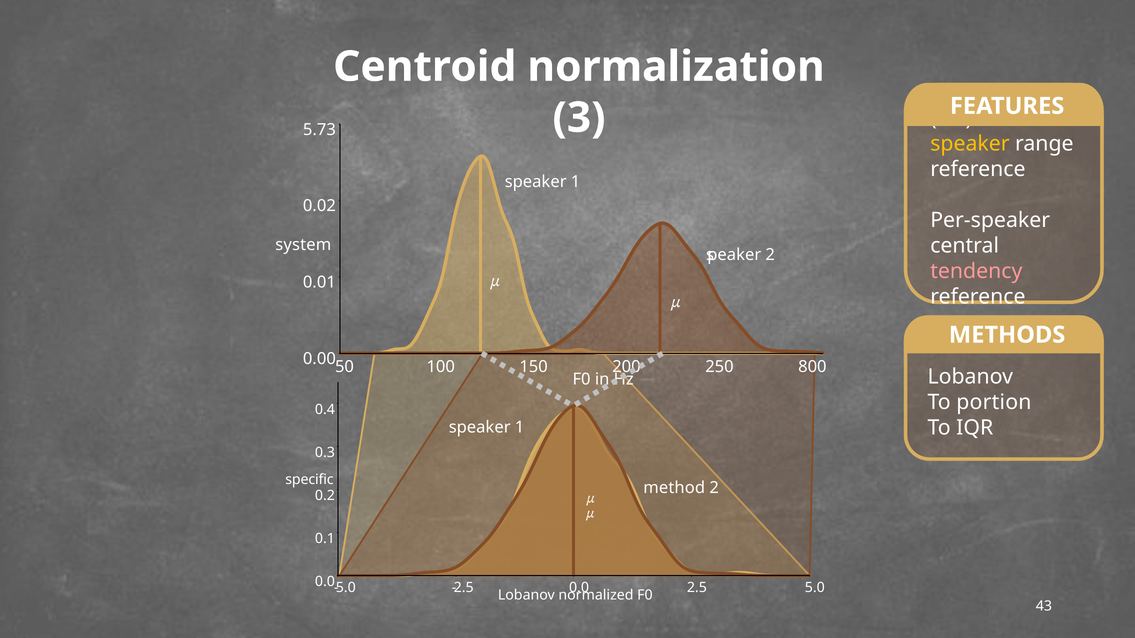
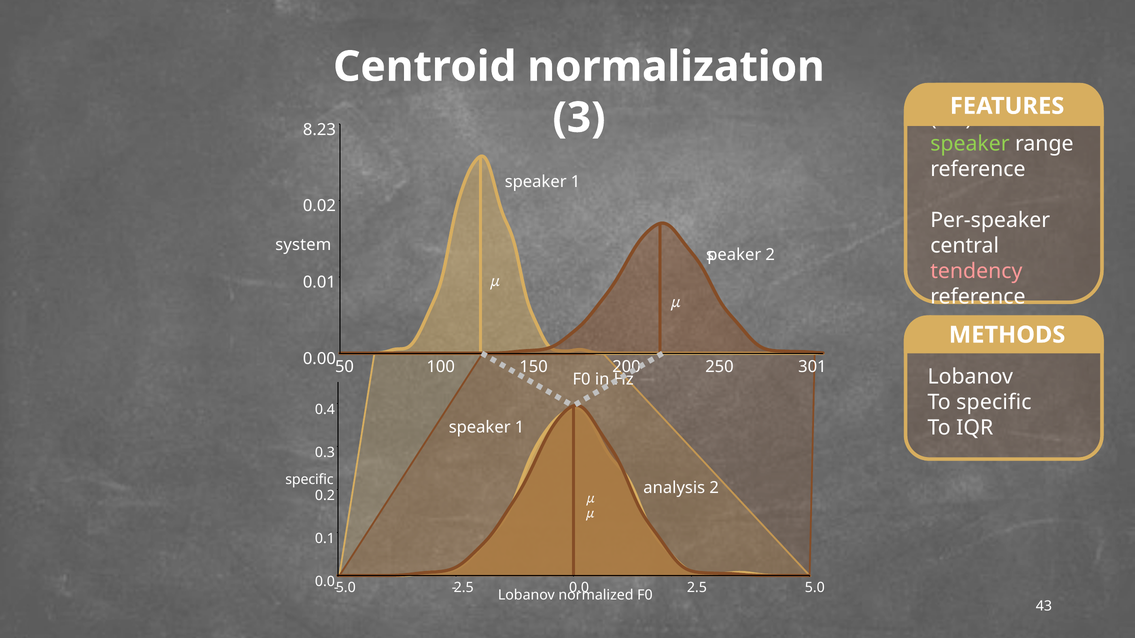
5.73: 5.73 -> 8.23 (319, 130)
speaker colour: yellow -> light green (970, 144)
800: 800 -> 301 (812, 367)
To portion: portion -> specific (994, 403)
method: method -> analysis (674, 488)
